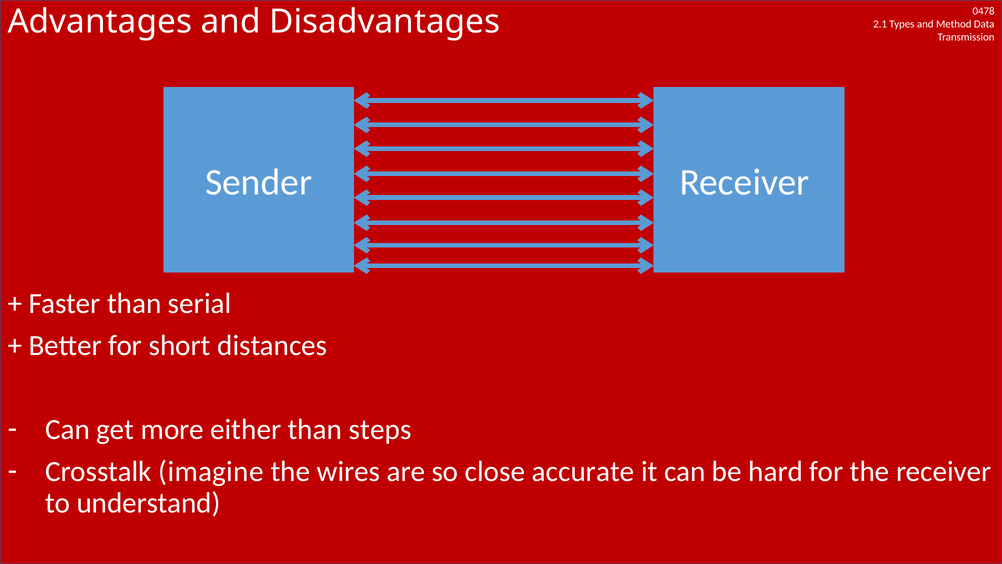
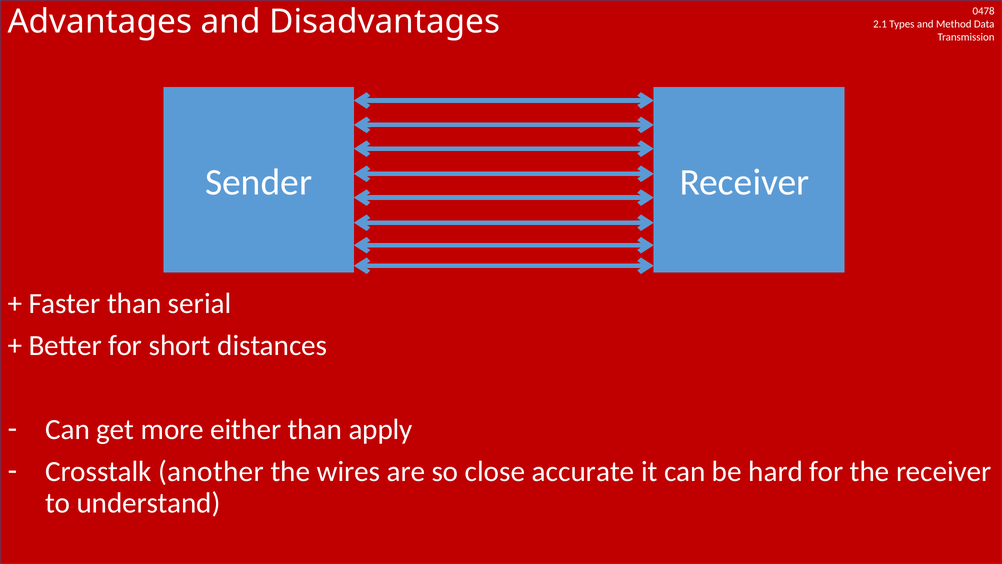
steps: steps -> apply (381, 429)
imagine: imagine -> another (211, 471)
